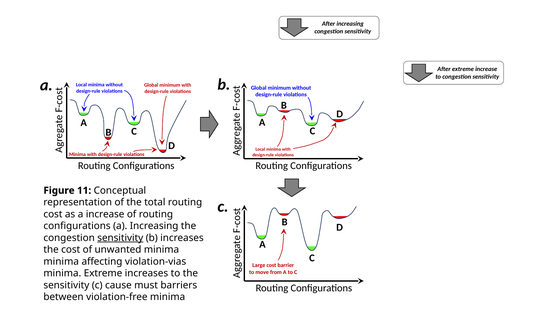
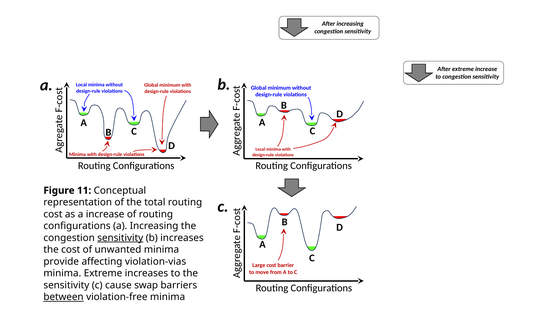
minima: minima -> provide (61, 261)
must: must -> swap (146, 285)
between underline: none -> present (64, 297)
